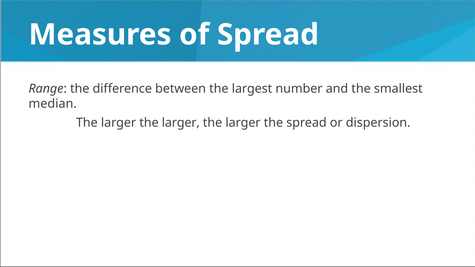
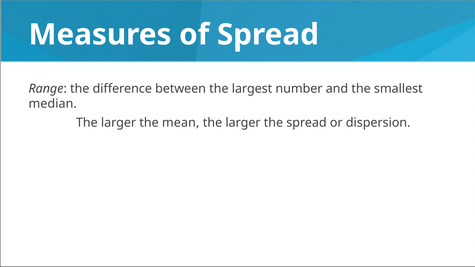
larger: larger -> mean (181, 123)
